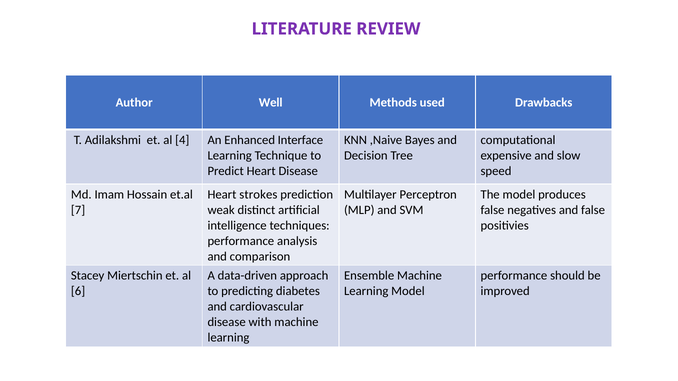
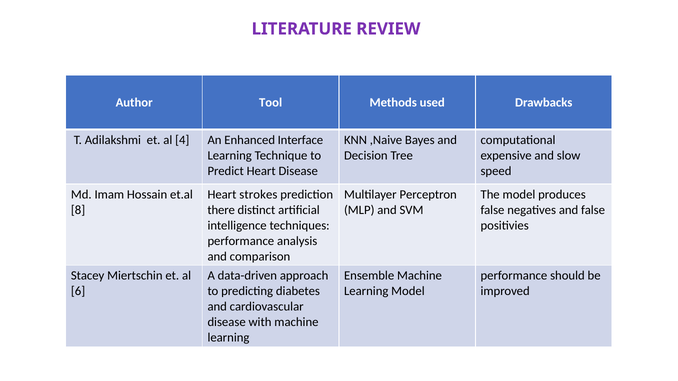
Well: Well -> Tool (271, 103)
7: 7 -> 8 (78, 210)
weak: weak -> there (221, 210)
